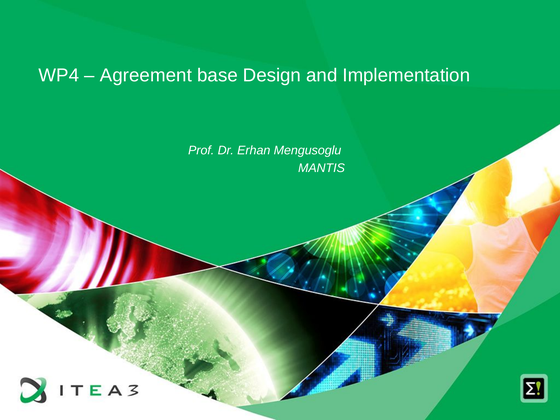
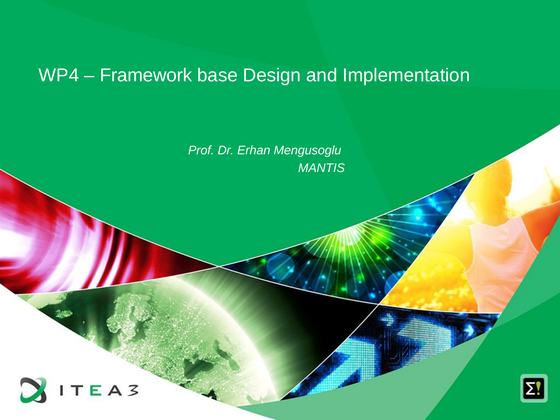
Agreement: Agreement -> Framework (146, 75)
